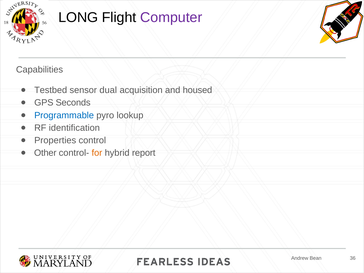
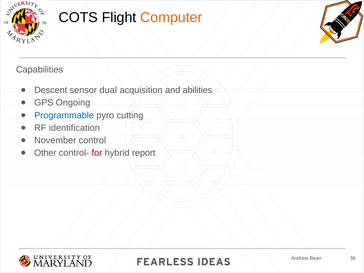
LONG: LONG -> COTS (78, 17)
Computer colour: purple -> orange (171, 17)
Testbed: Testbed -> Descent (51, 90)
housed: housed -> abilities (197, 90)
Seconds: Seconds -> Ongoing (73, 103)
lookup: lookup -> cutting (130, 115)
Properties: Properties -> November (55, 140)
for colour: orange -> red (97, 153)
